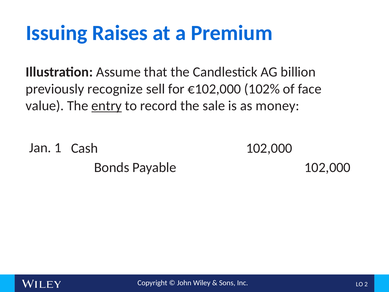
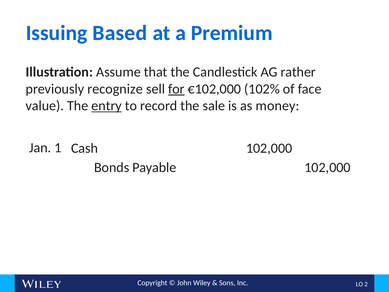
Raises: Raises -> Based (120, 33)
billion: billion -> rather (298, 72)
for underline: none -> present (176, 89)
